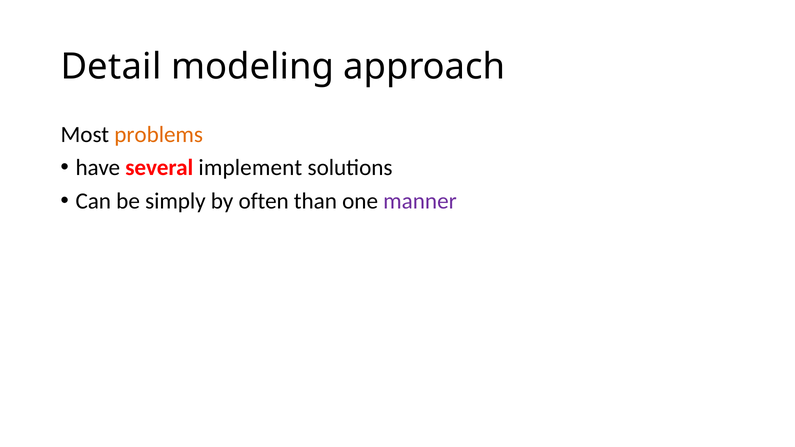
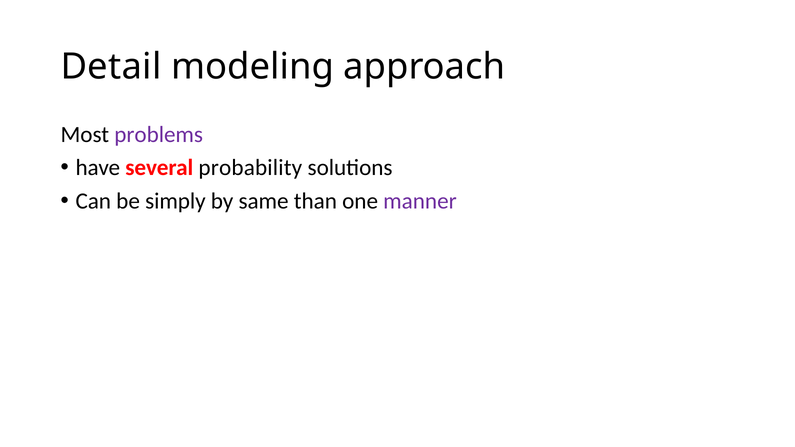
problems colour: orange -> purple (159, 134)
implement: implement -> probability (250, 168)
often: often -> same (264, 201)
